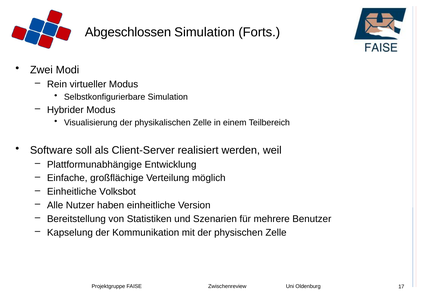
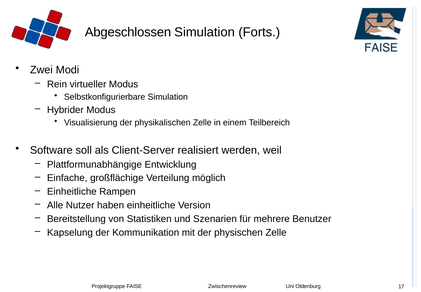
Volksbot: Volksbot -> Rampen (118, 191)
